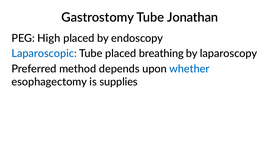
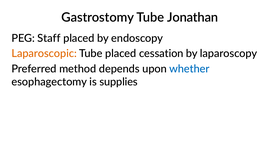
High: High -> Staff (49, 38)
Laparoscopic colour: blue -> orange (44, 53)
breathing: breathing -> cessation (161, 53)
